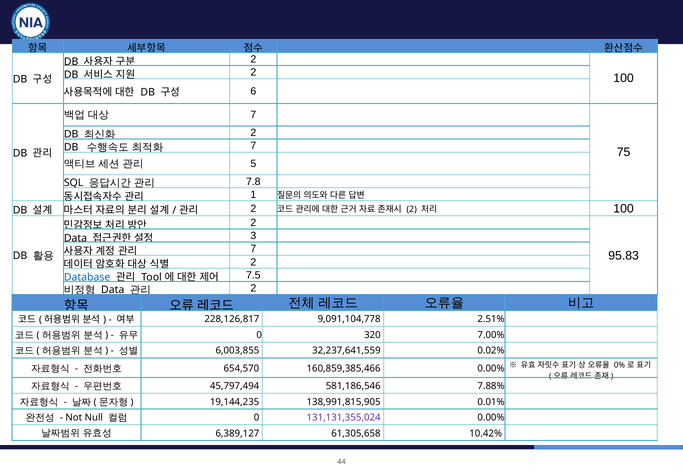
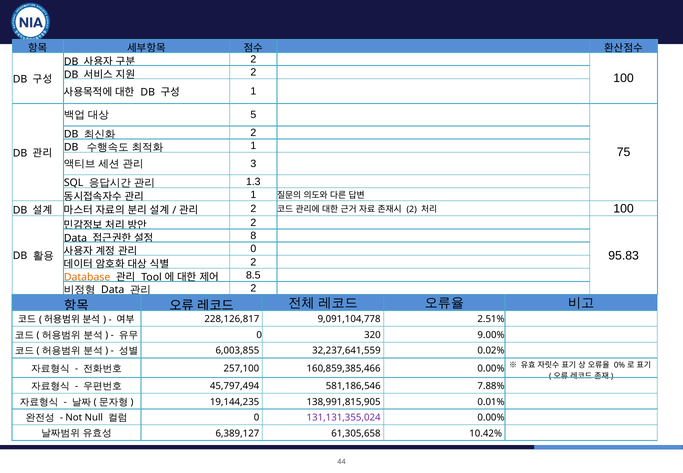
6: 6 -> 1 (253, 91)
7: 7 -> 5 (253, 115)
7: 7 -> 1 (253, 146)
5: 5 -> 3 (253, 164)
7.8: 7.8 -> 1.3 (253, 181)
3: 3 -> 8 (253, 236)
7: 7 -> 0 (253, 249)
Database colour: blue -> orange (87, 277)
7.5: 7.5 -> 8.5 (253, 275)
7.00%: 7.00% -> 9.00% (491, 335)
654,570: 654,570 -> 257,100 (241, 368)
